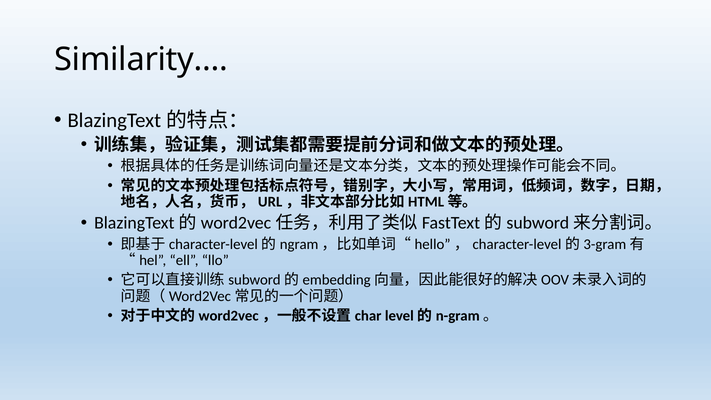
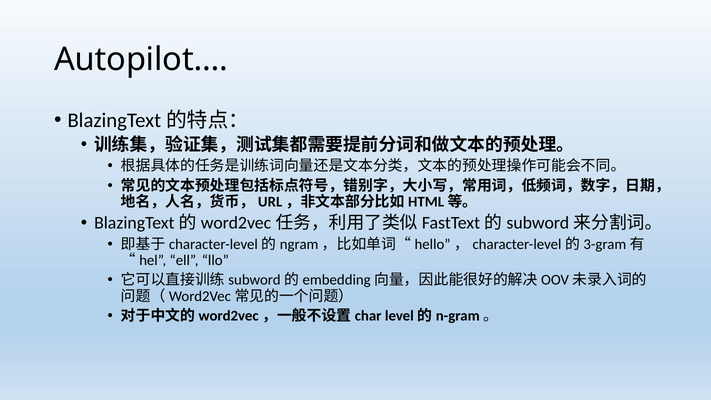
Similarity…: Similarity… -> Autopilot… (141, 60)
